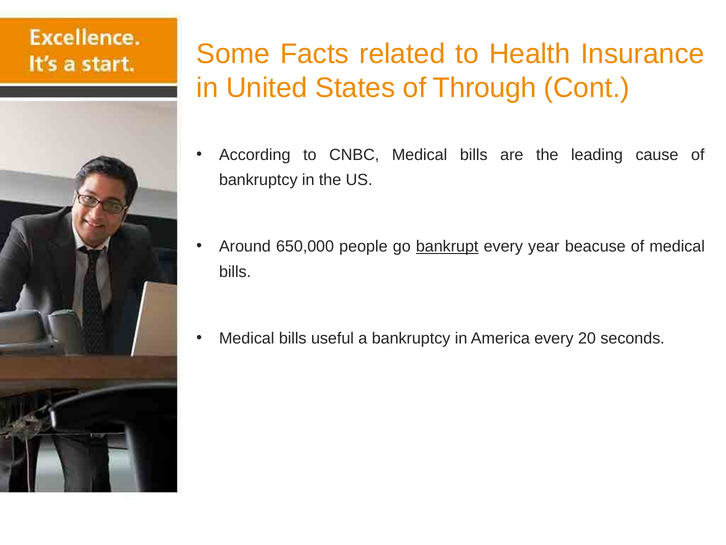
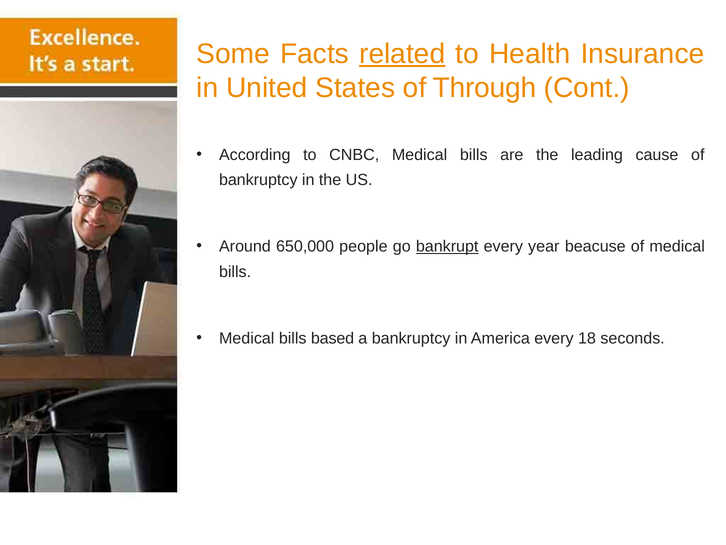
related underline: none -> present (402, 54)
useful: useful -> based (333, 338)
20: 20 -> 18 (587, 338)
